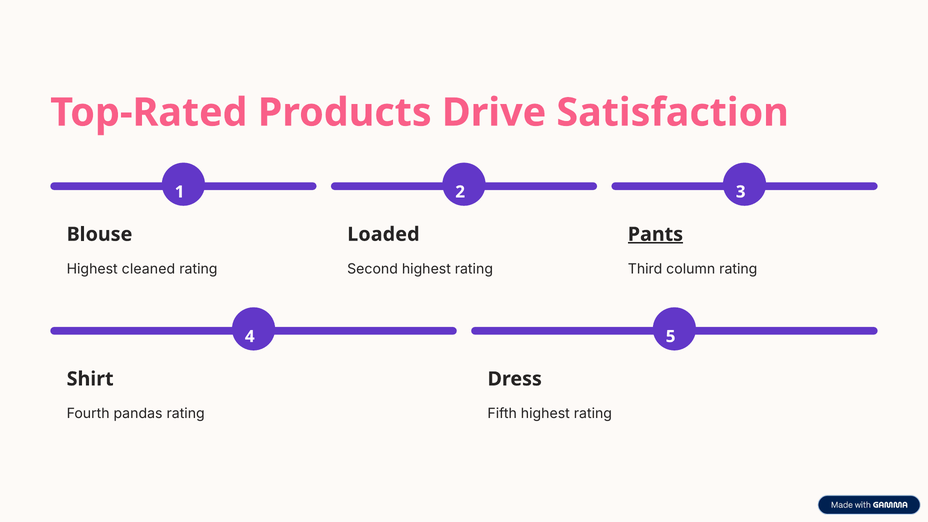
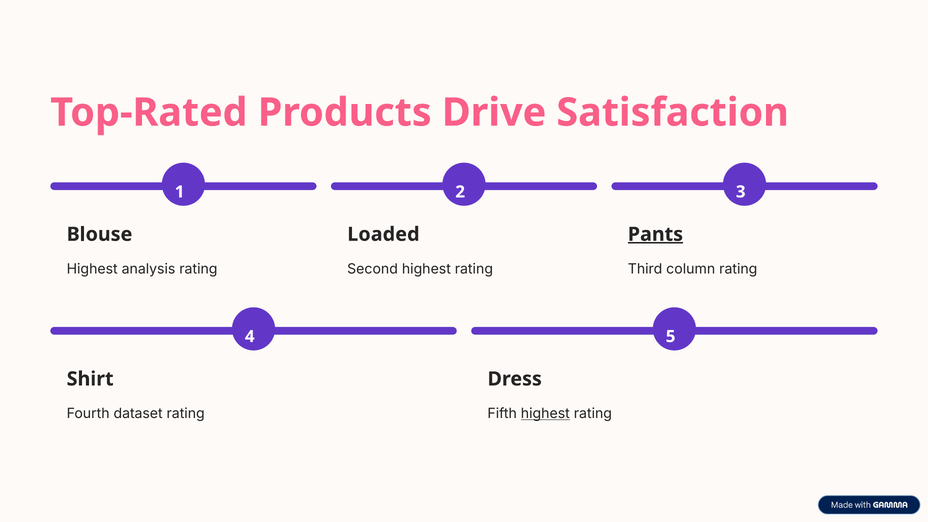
cleaned: cleaned -> analysis (149, 269)
pandas: pandas -> dataset (138, 414)
highest underline: none -> present (545, 414)
